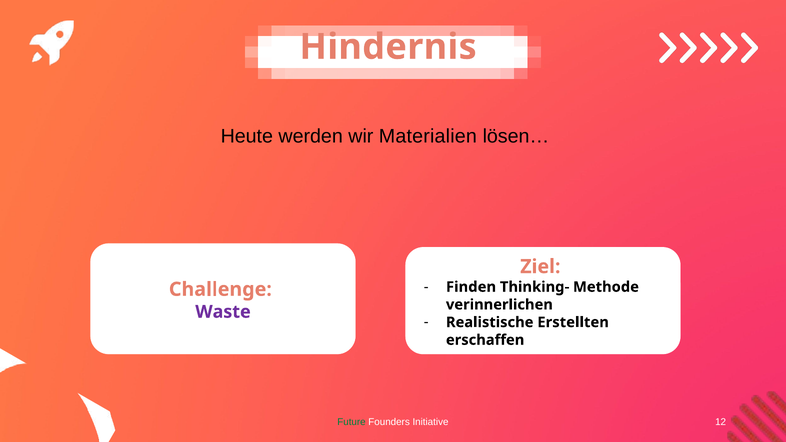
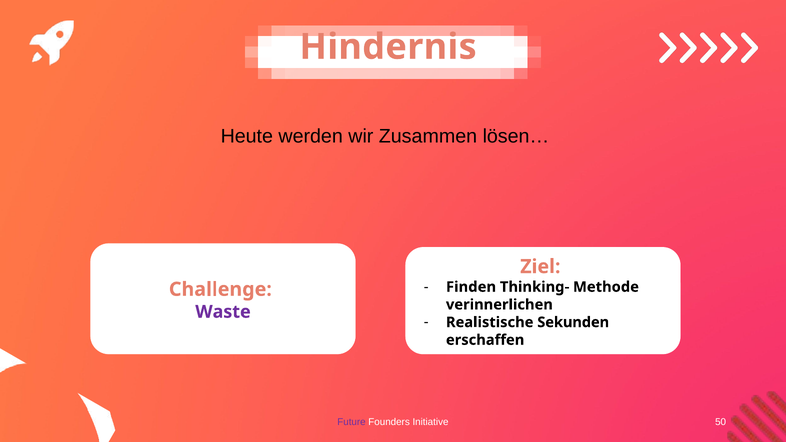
Materialien: Materialien -> Zusammen (428, 136)
Erstellten: Erstellten -> Sekunden (573, 322)
Future colour: green -> purple (351, 422)
12: 12 -> 50 (721, 422)
